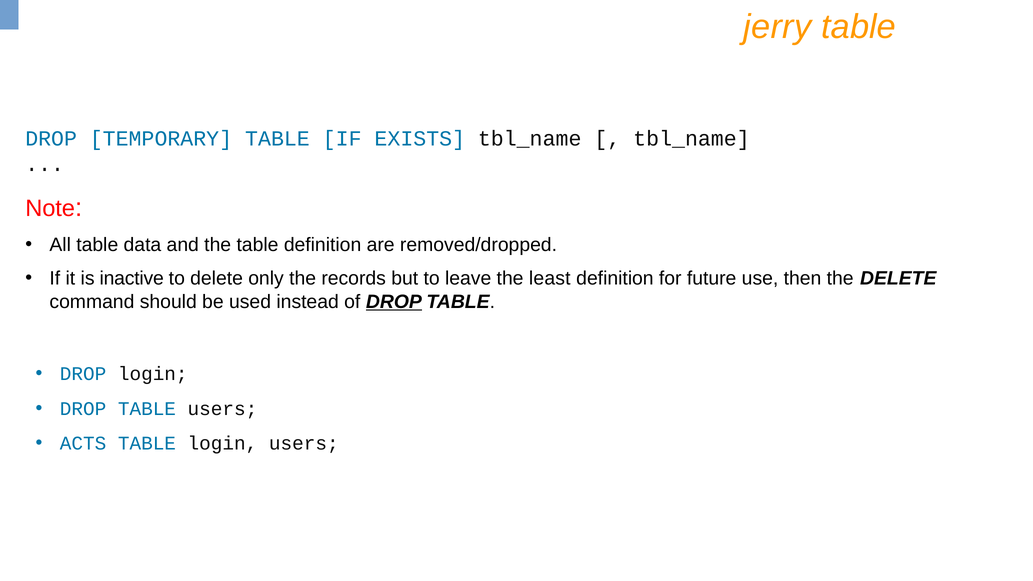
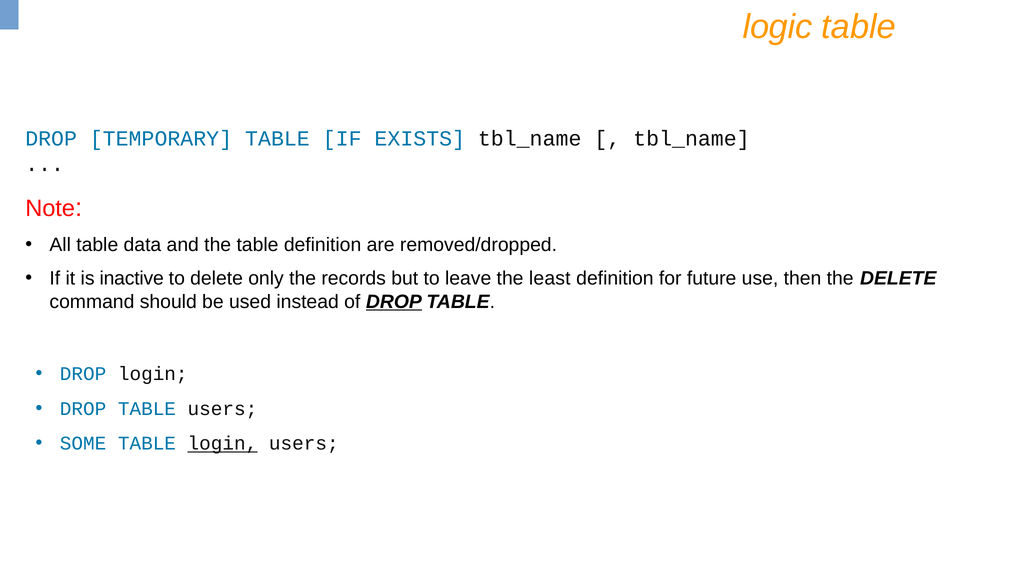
jerry: jerry -> logic (778, 27)
ACTS: ACTS -> SOME (83, 444)
login underline: none -> present (222, 444)
